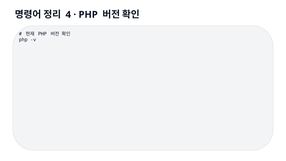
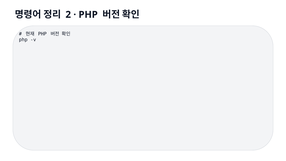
4: 4 -> 2 (68, 15)
